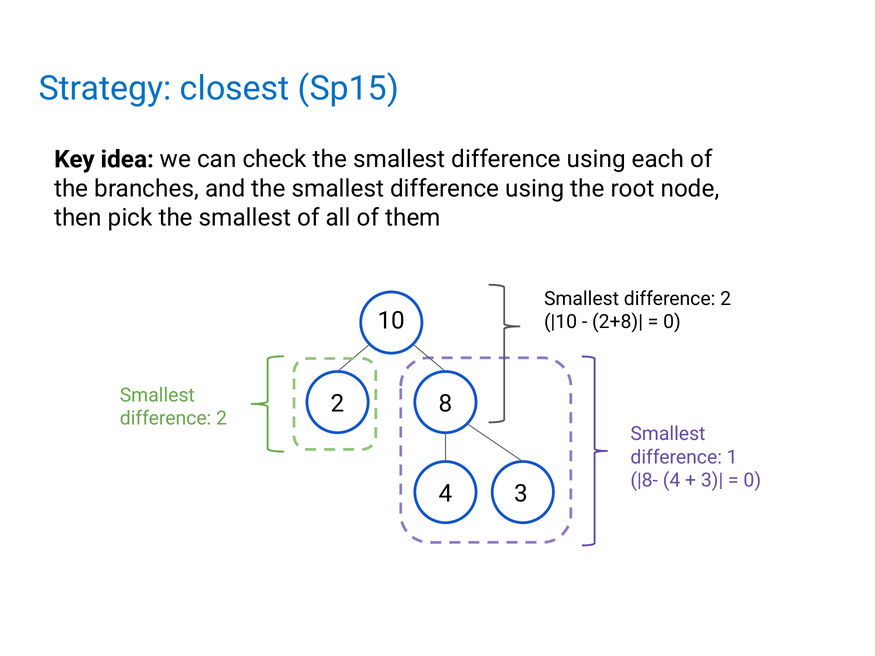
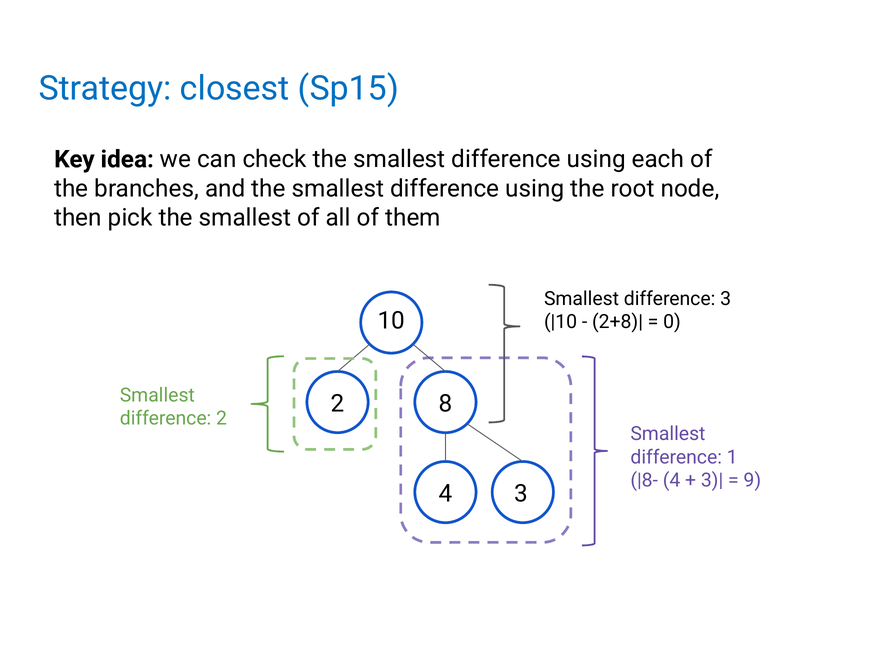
2: 2 -> 3 (726, 299)
0: 0 -> 9 (752, 481)
